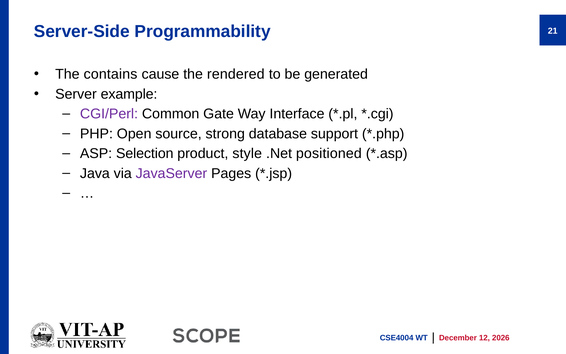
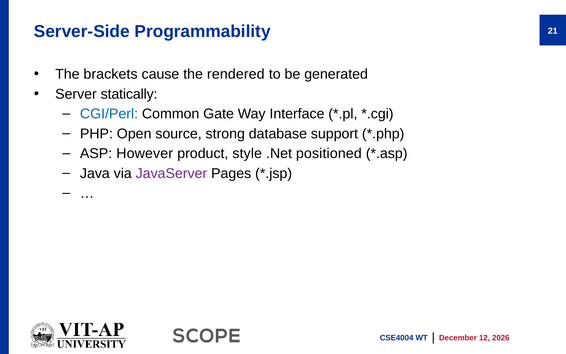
contains: contains -> brackets (111, 74)
example: example -> statically (129, 94)
CGI/Perl colour: purple -> blue (109, 114)
Selection: Selection -> However (145, 153)
